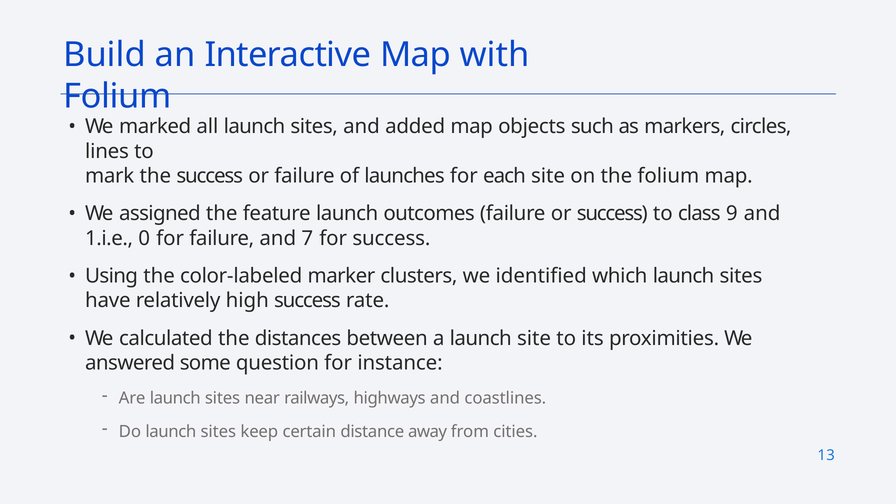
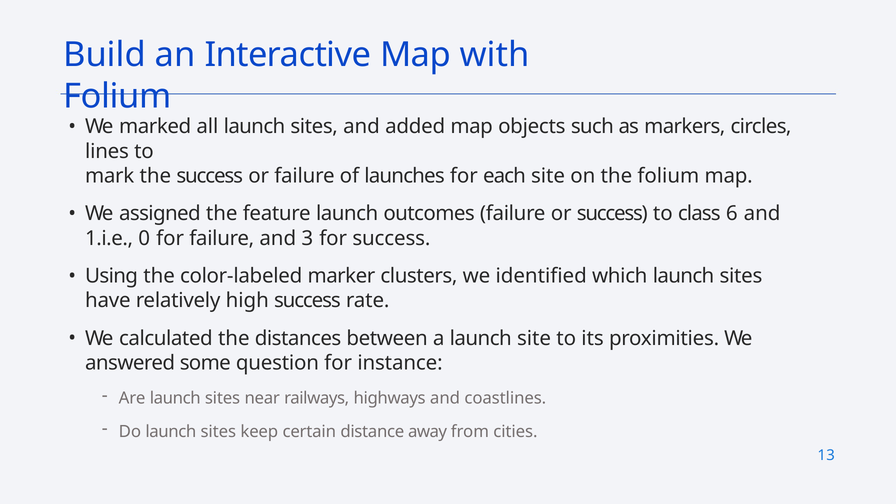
9: 9 -> 6 (732, 214)
7: 7 -> 3 (307, 238)
